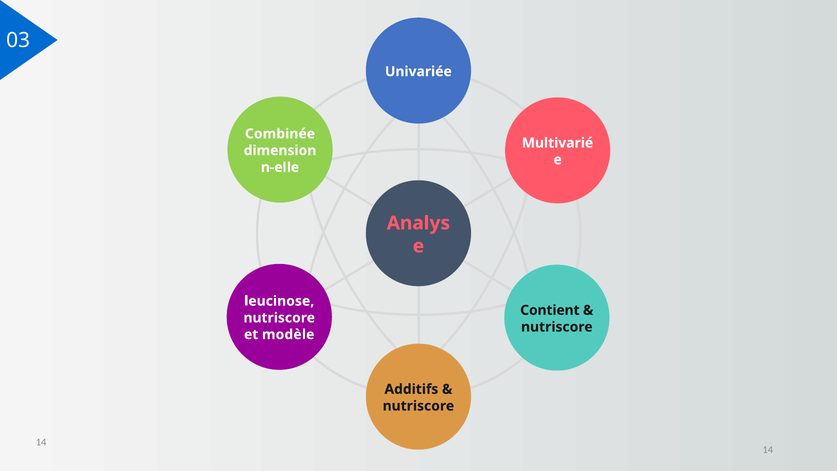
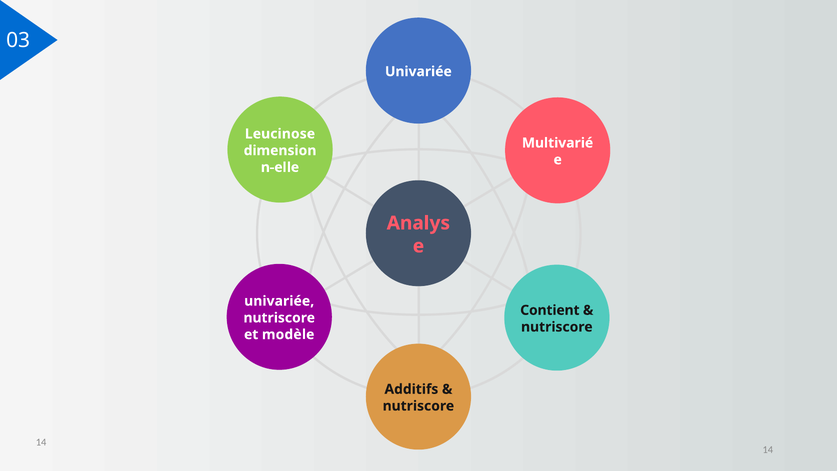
Combinée: Combinée -> Leucinose (280, 134)
leucinose: leucinose -> univariée (279, 301)
